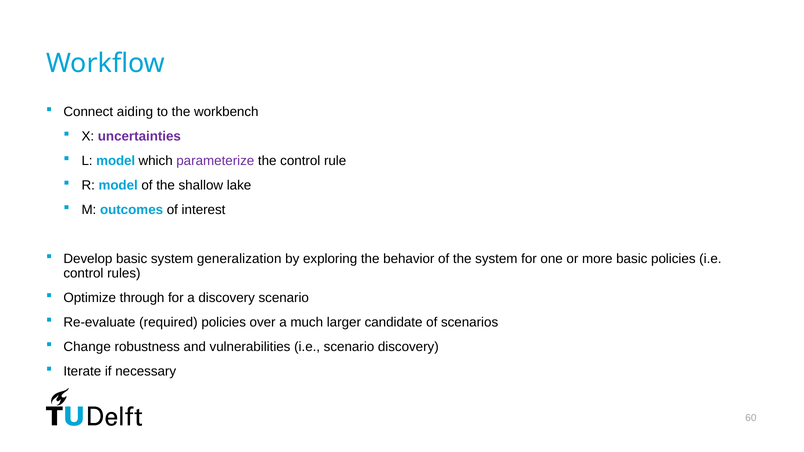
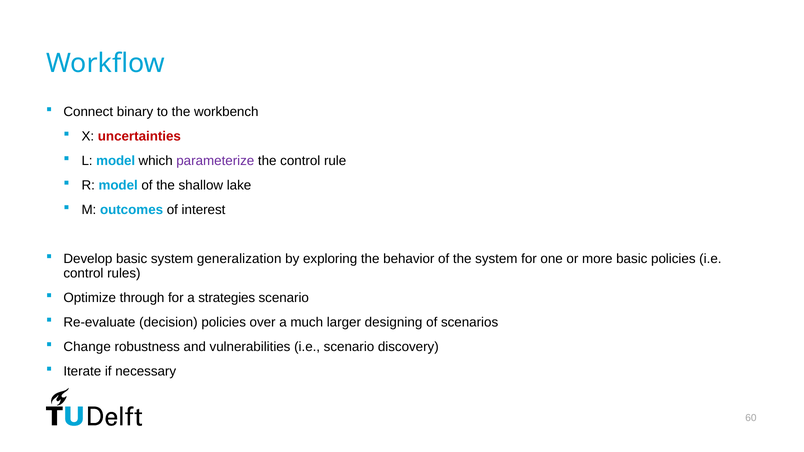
aiding: aiding -> binary (135, 112)
uncertainties colour: purple -> red (139, 137)
a discovery: discovery -> strategies (227, 298)
required: required -> decision (168, 323)
candidate: candidate -> designing (394, 323)
